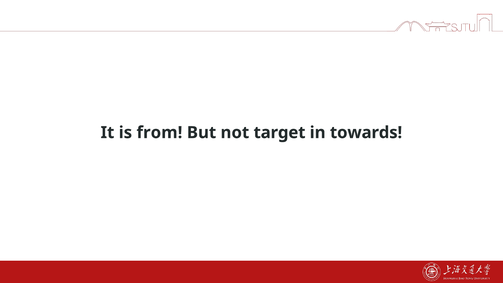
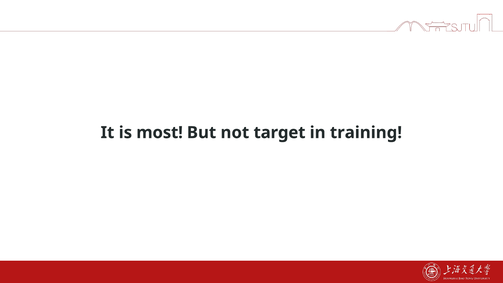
from: from -> most (160, 133)
towards: towards -> training (366, 133)
